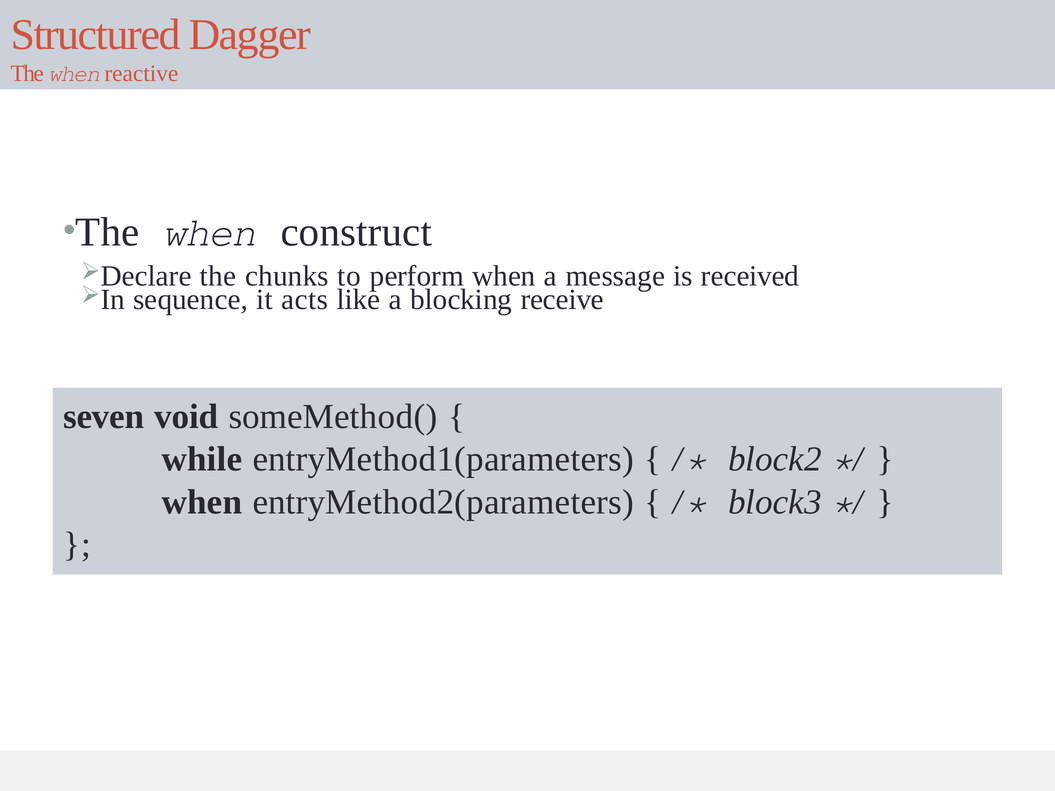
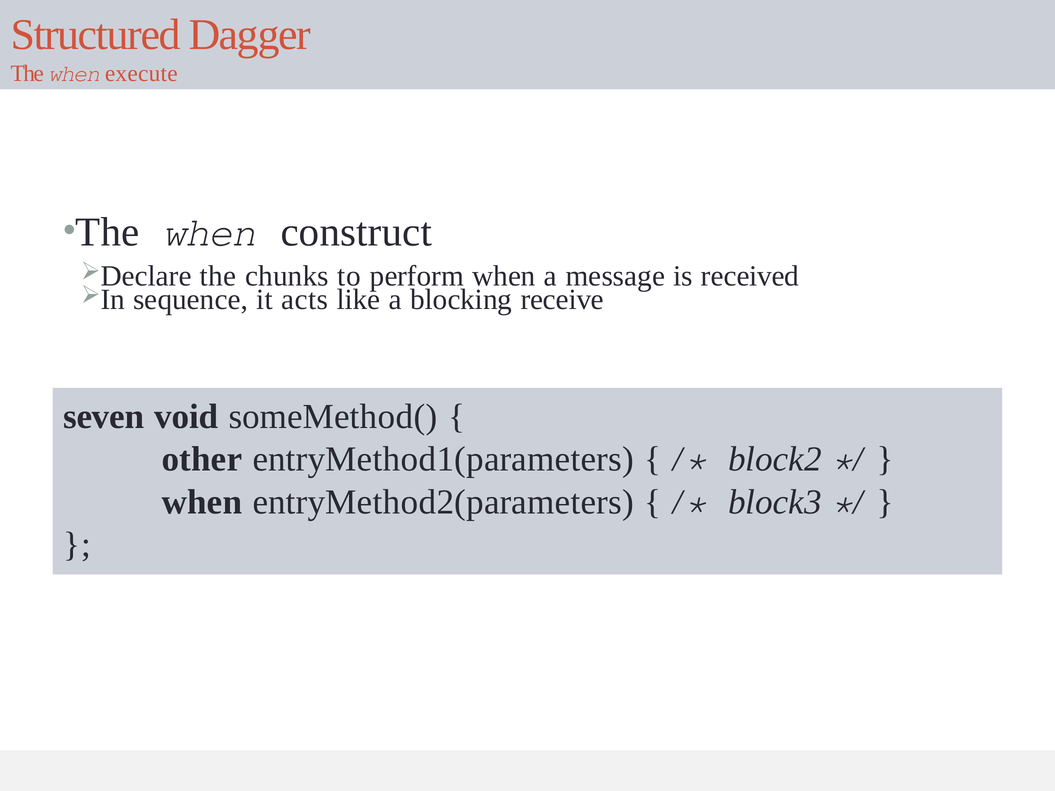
reactive: reactive -> execute (141, 74)
while: while -> other (202, 459)
